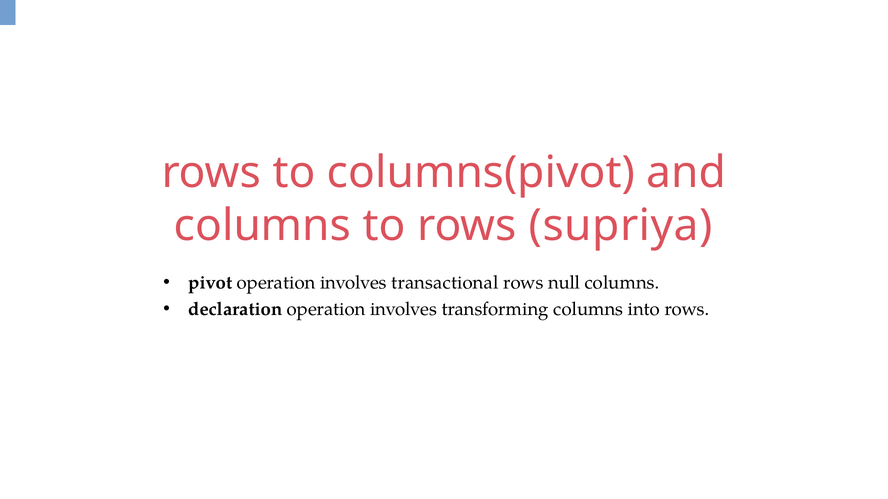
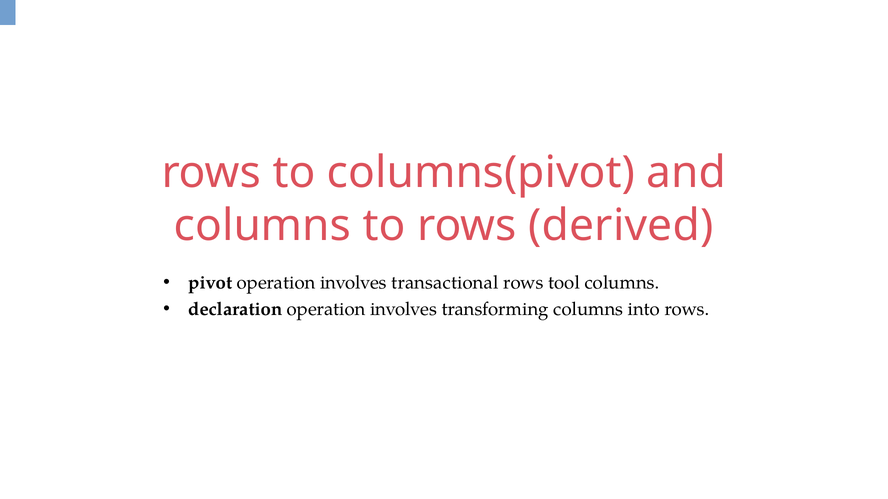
supriya: supriya -> derived (621, 226)
null: null -> tool (564, 283)
